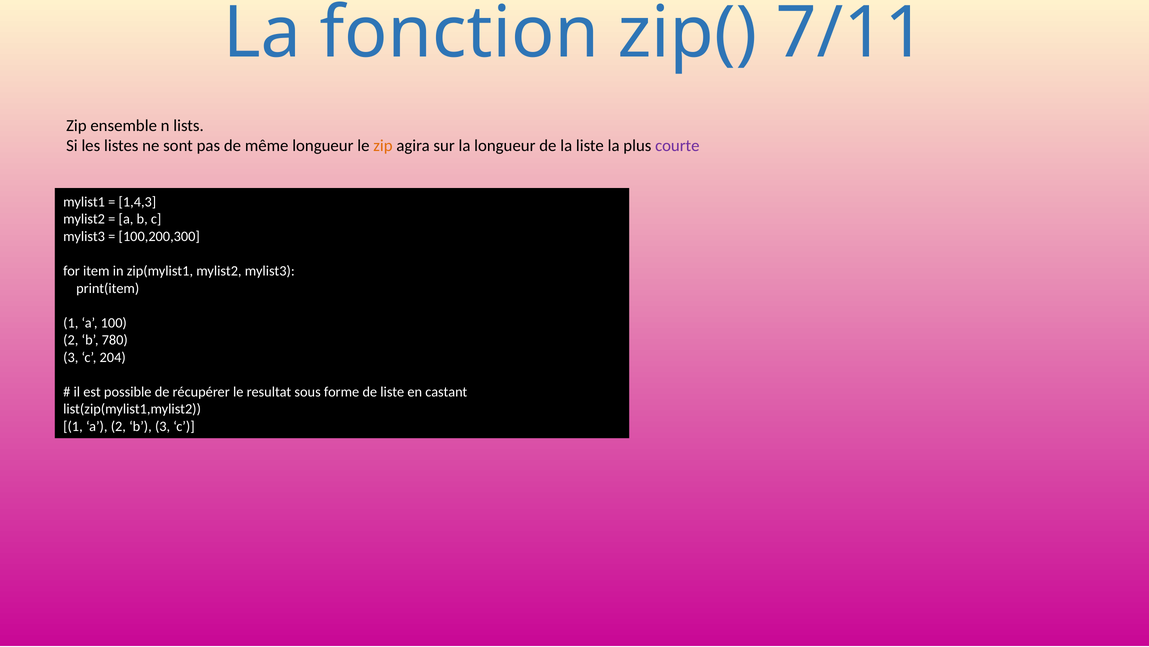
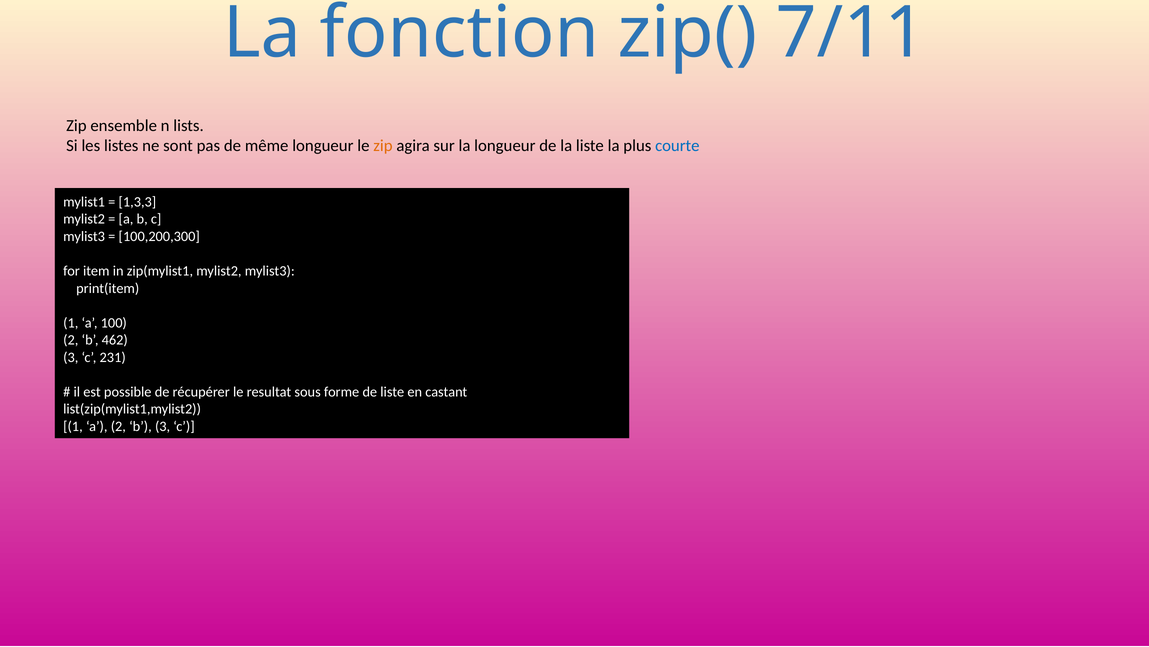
courte colour: purple -> blue (677, 146)
1,4,3: 1,4,3 -> 1,3,3 (137, 202)
780: 780 -> 462 (115, 340)
204: 204 -> 231 (113, 357)
